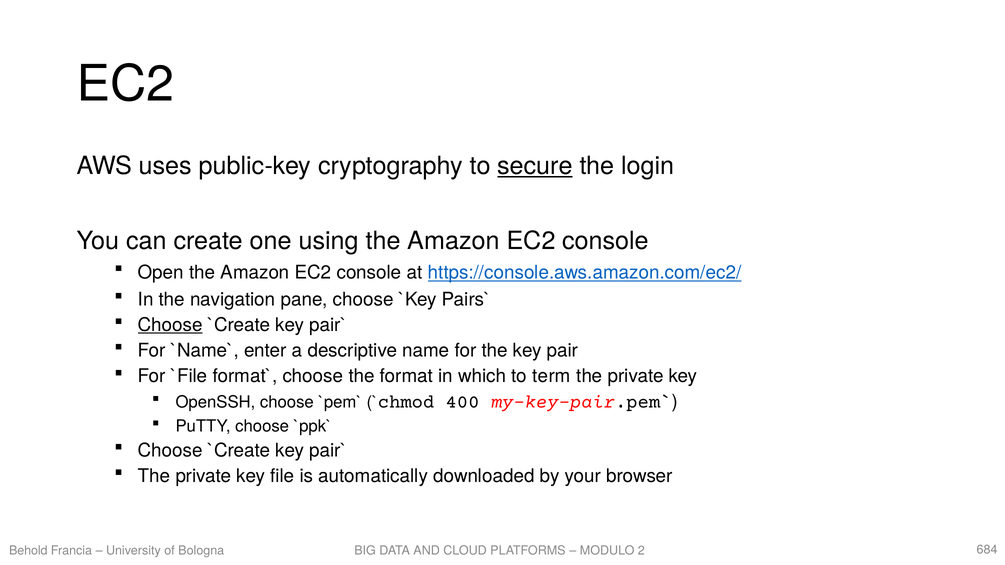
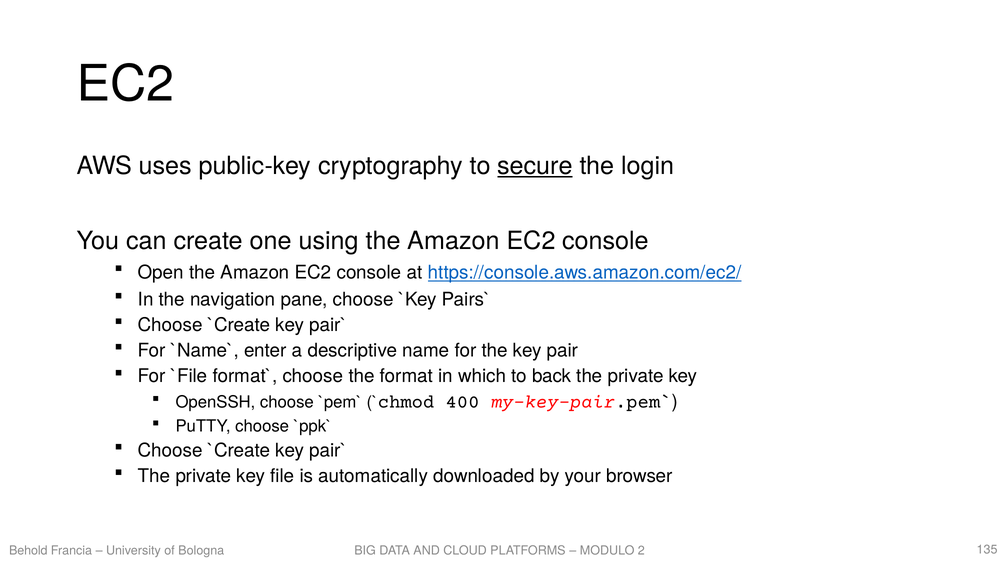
Choose underline: present -> none (170, 325)
term: term -> back (552, 376)
684: 684 -> 135 (987, 550)
